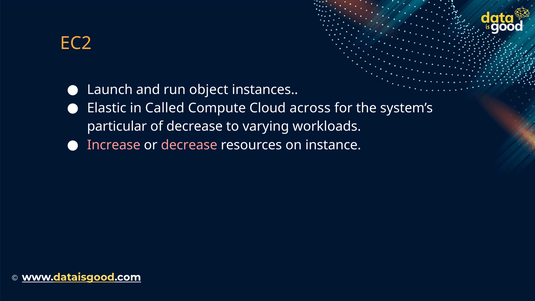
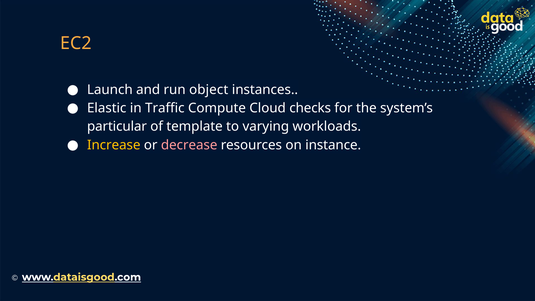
Called: Called -> Traffic (165, 108)
across: across -> checks (310, 108)
of decrease: decrease -> template (195, 127)
Increase colour: pink -> yellow (114, 145)
